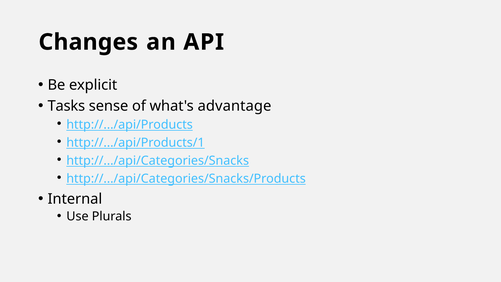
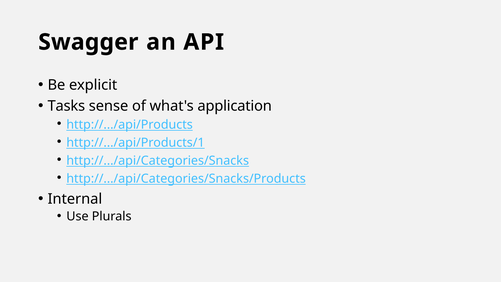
Changes: Changes -> Swagger (88, 42)
advantage: advantage -> application (235, 106)
